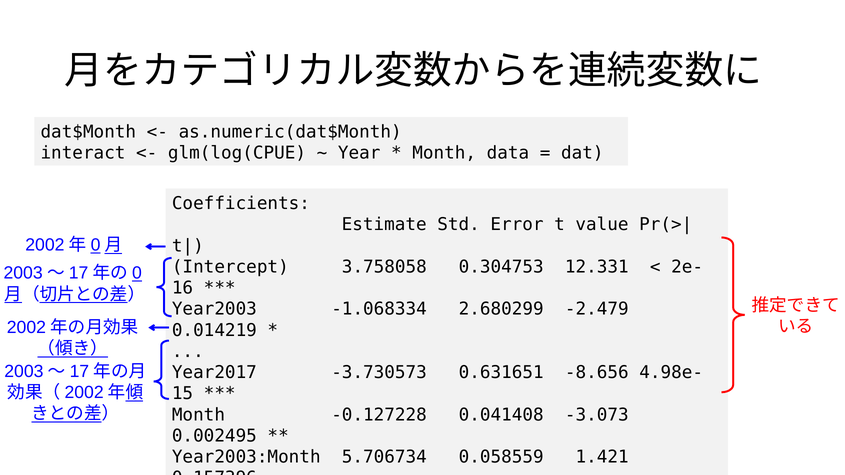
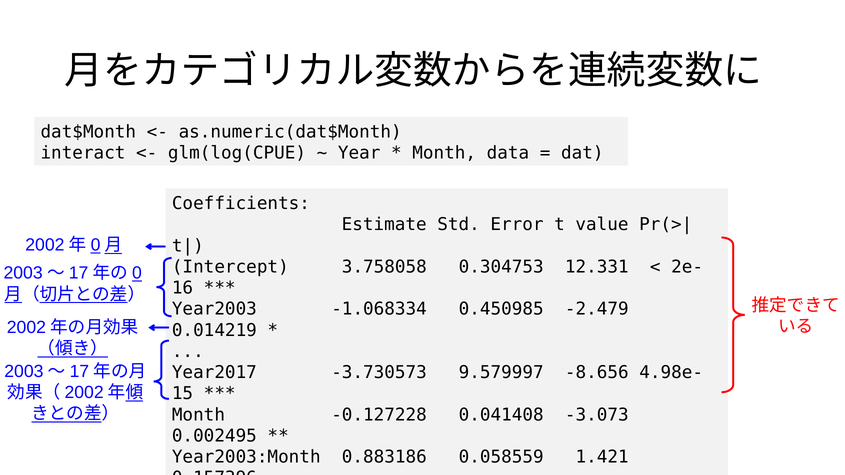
2.680299: 2.680299 -> 0.450985 (501, 309)
0.631651: 0.631651 -> 9.579997 (501, 373)
5.706734: 5.706734 -> 0.883186 (384, 457)
